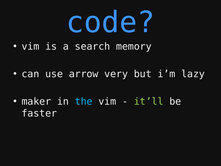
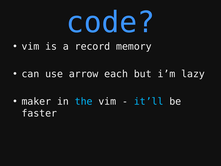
search: search -> record (92, 46)
very: very -> each (116, 74)
it’ll colour: light green -> light blue (149, 101)
